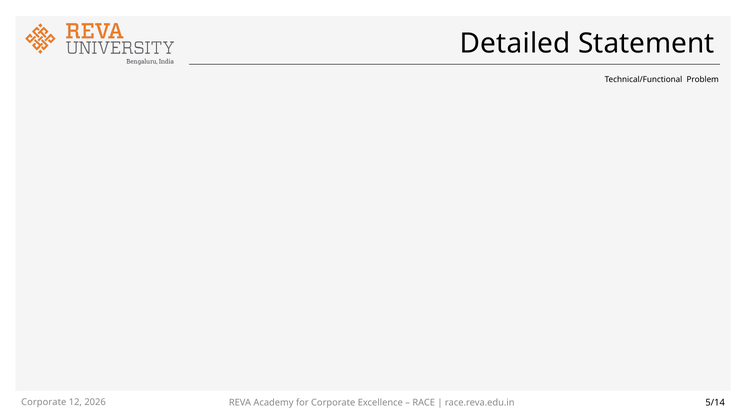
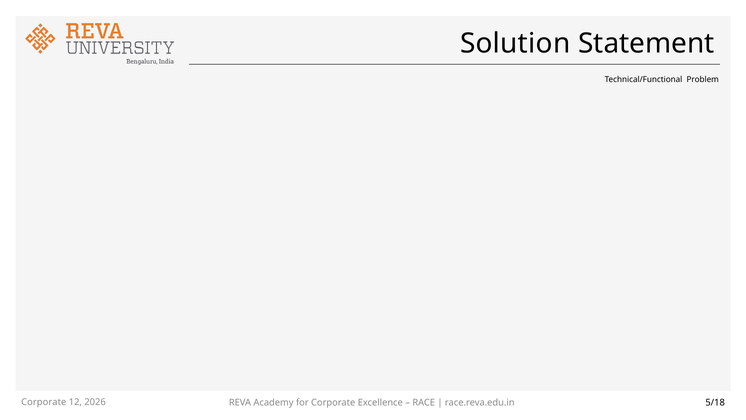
Detailed: Detailed -> Solution (515, 44)
5/14: 5/14 -> 5/18 (715, 402)
